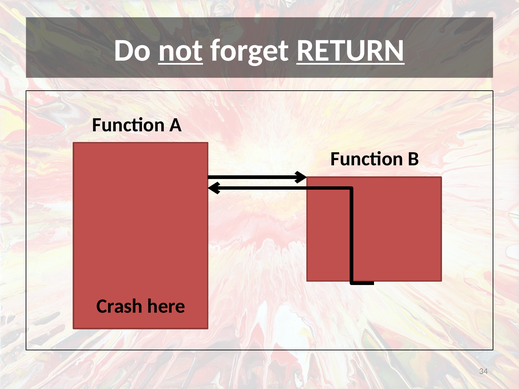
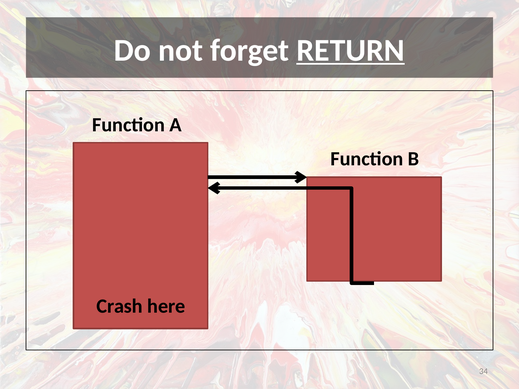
not underline: present -> none (181, 50)
